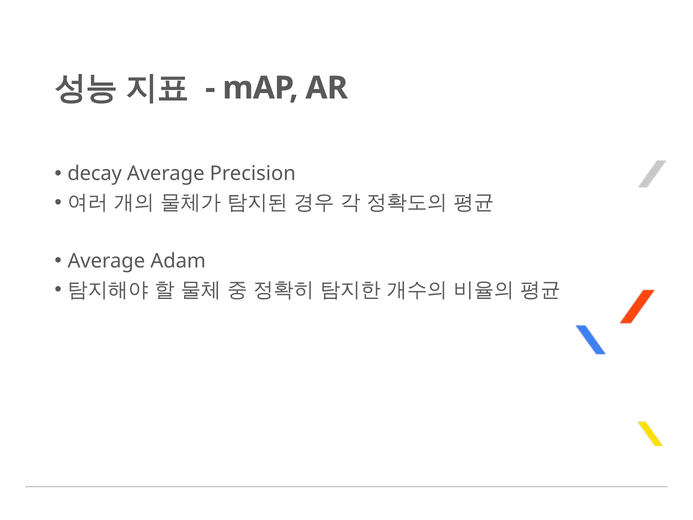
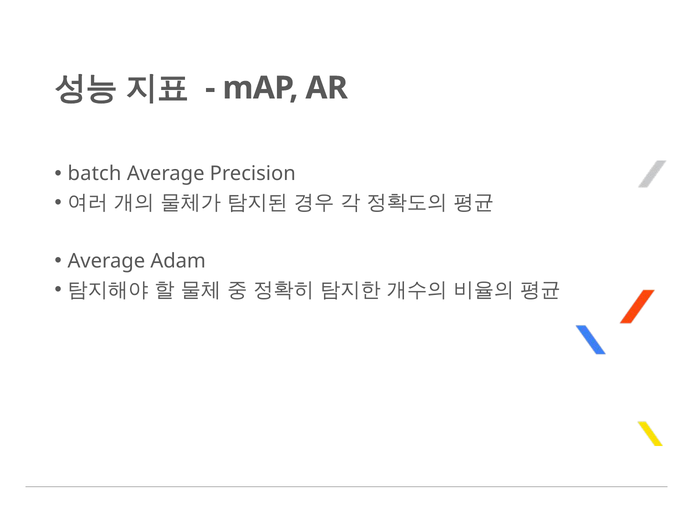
decay: decay -> batch (95, 174)
